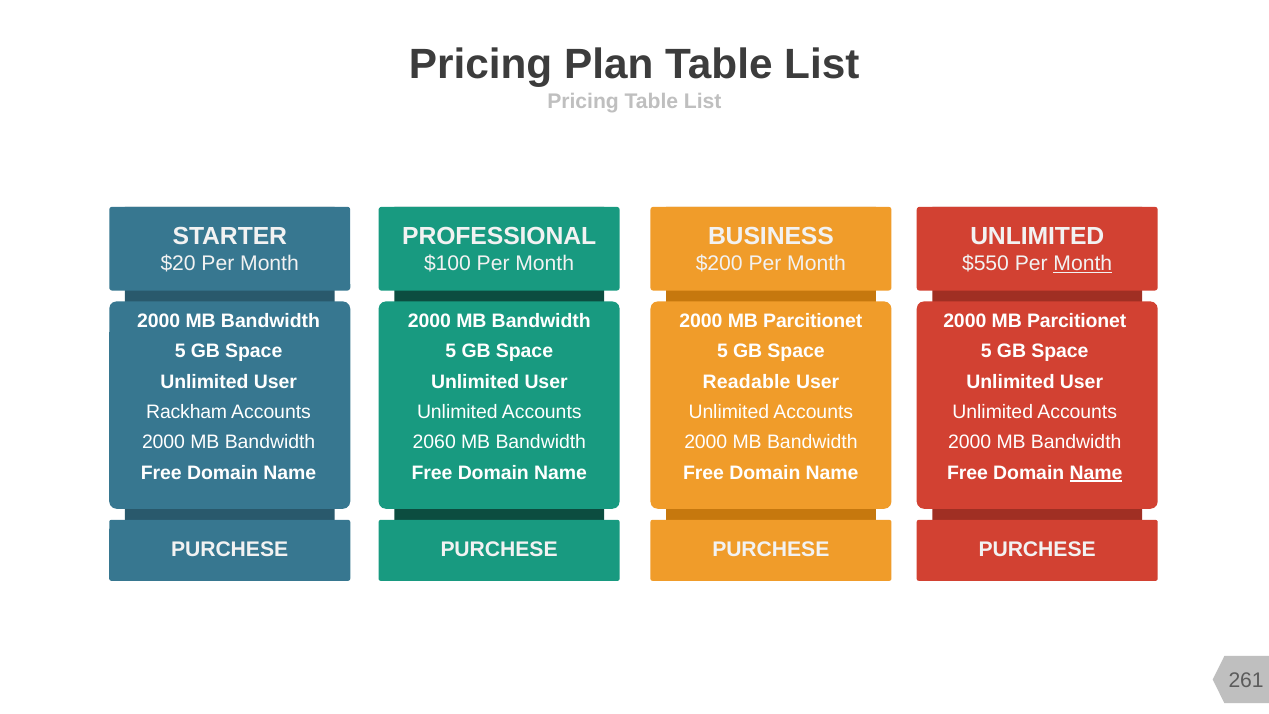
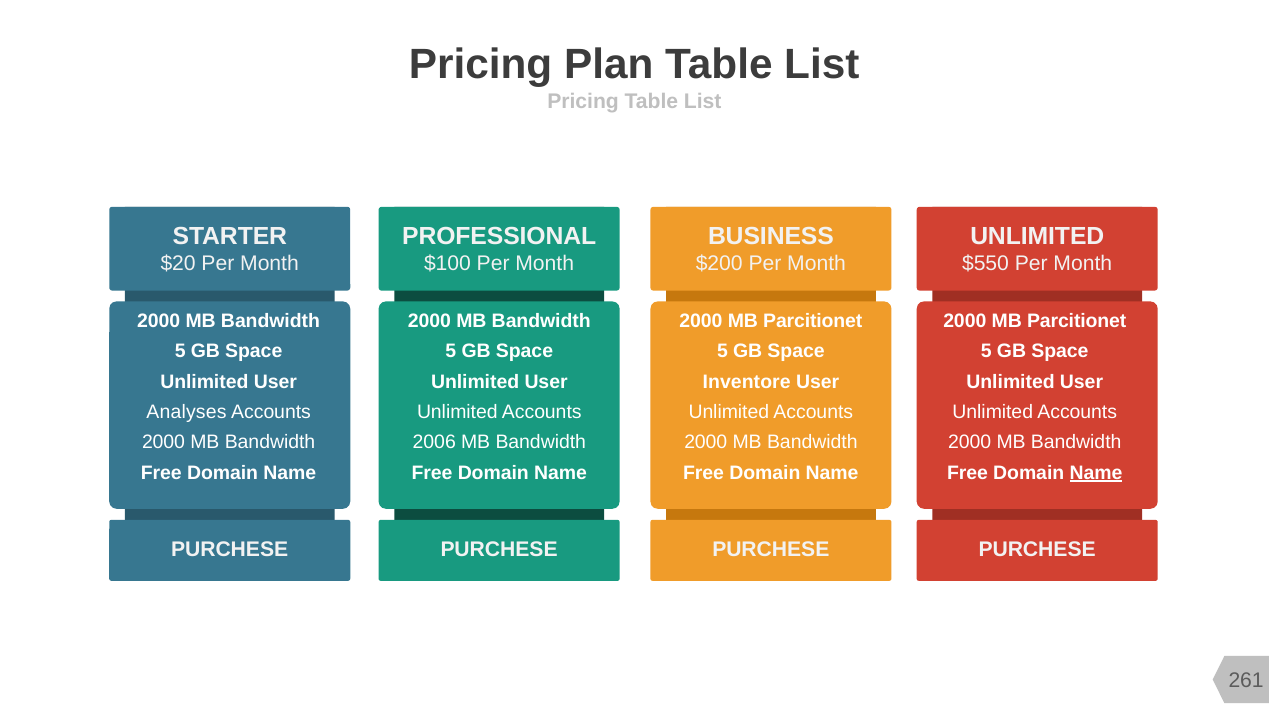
Month underline: present -> none (1083, 264)
Readable: Readable -> Inventore (747, 382)
Rackham: Rackham -> Analyses (187, 412)
2060: 2060 -> 2006 (434, 442)
